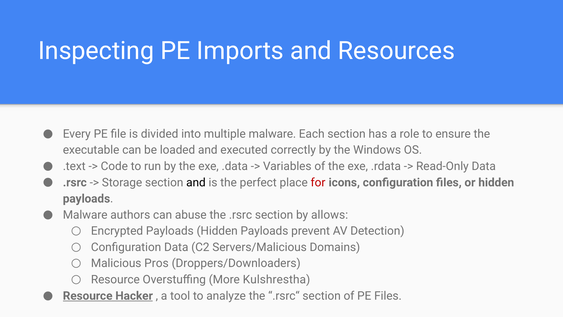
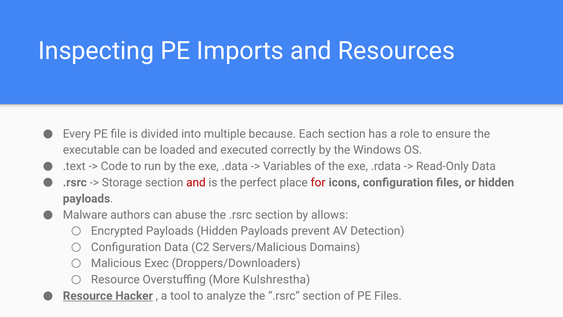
multiple malware: malware -> because (272, 134)
and colour: black -> red (196, 182)
Pros: Pros -> Exec (157, 263)
